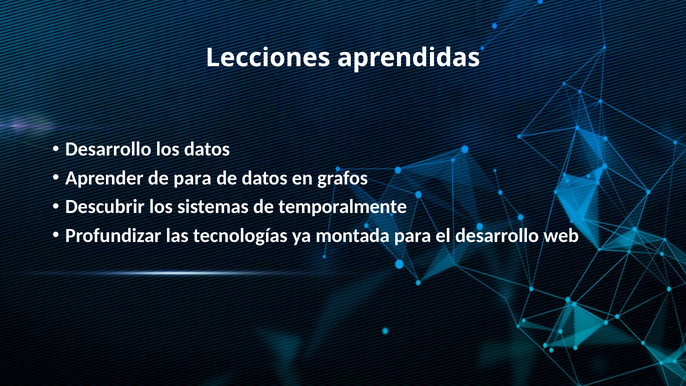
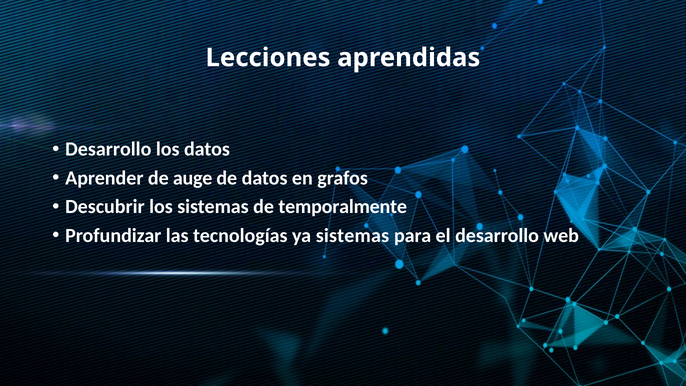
de para: para -> auge (193, 178)
ya montada: montada -> sistemas (352, 235)
